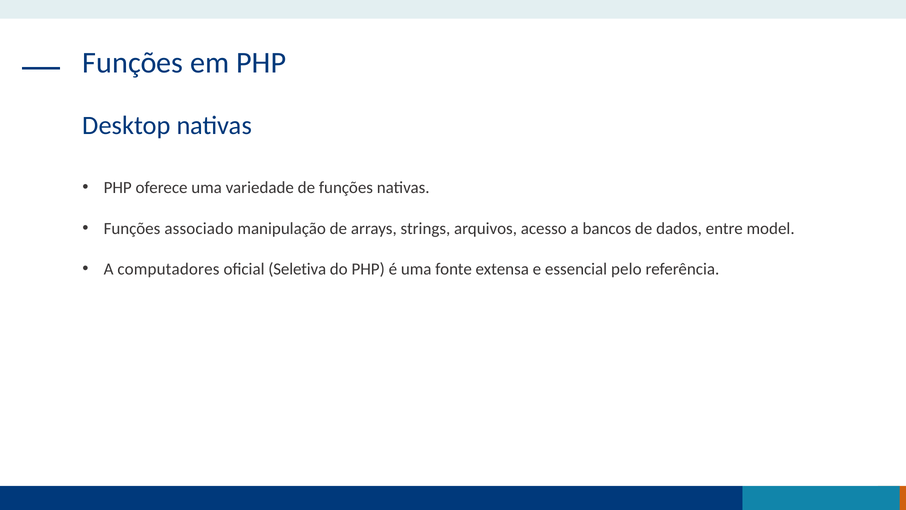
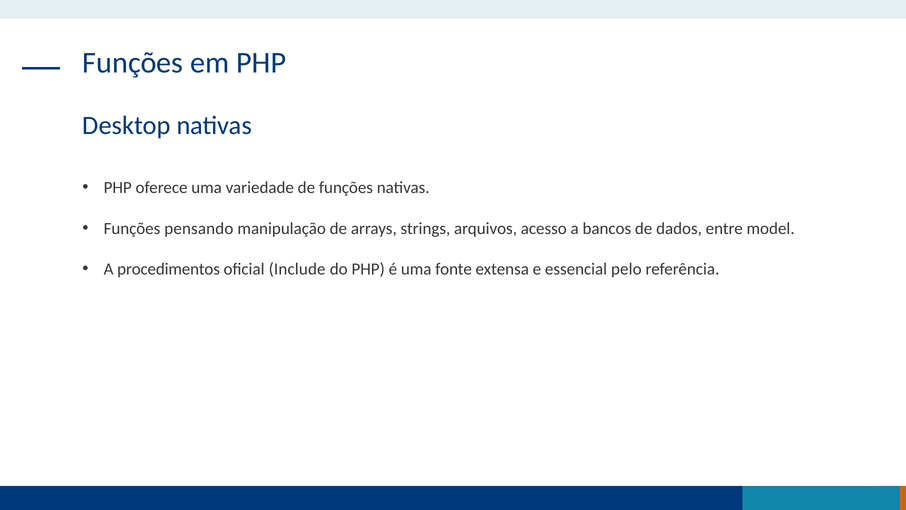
associado: associado -> pensando (199, 228)
computadores: computadores -> procedimentos (169, 269)
Seletiva: Seletiva -> Include (297, 269)
